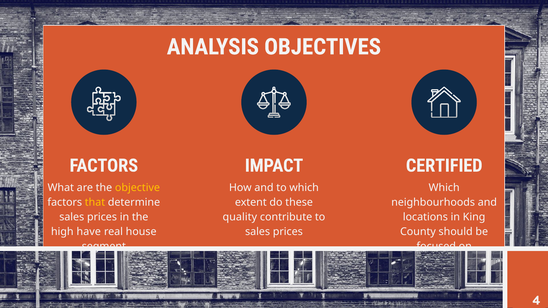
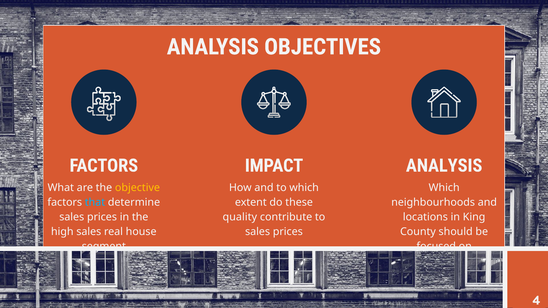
CERTIFIED: CERTIFIED -> ANALYSIS (444, 166)
that colour: yellow -> light blue (95, 202)
high have: have -> sales (89, 232)
